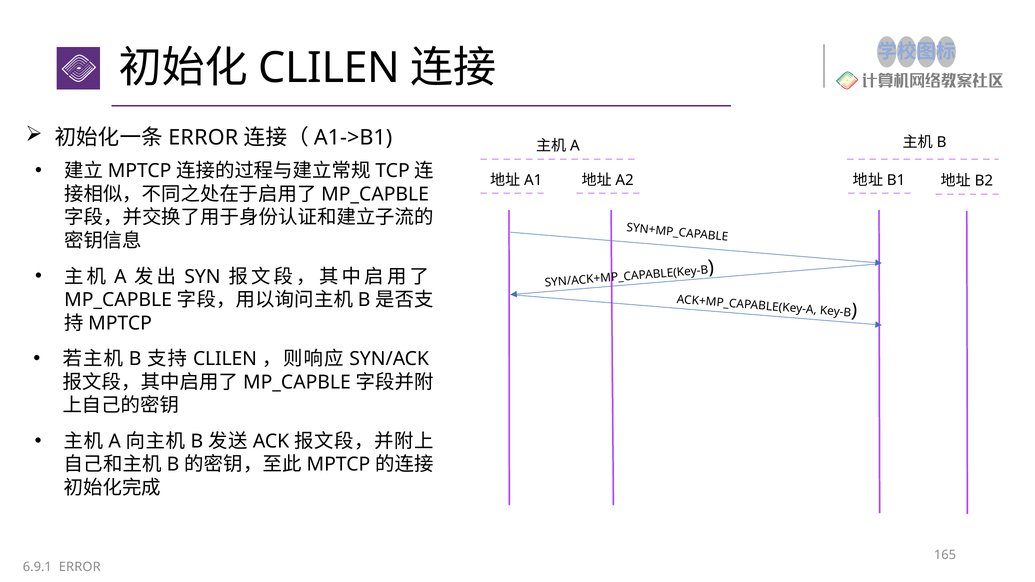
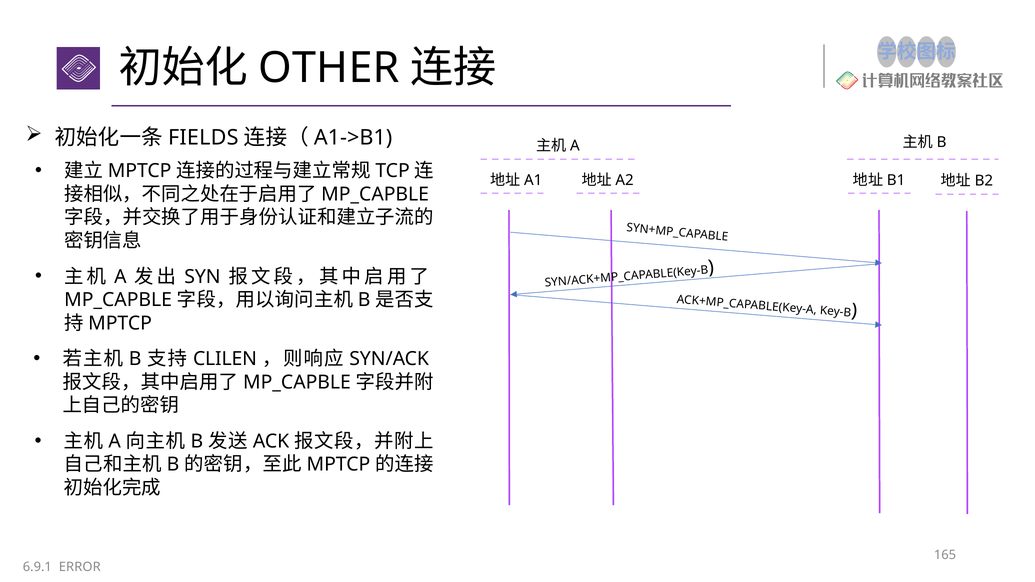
CLILEN: CLILEN -> OTHER (329, 68)
ERROR: ERROR -> FIELDS (203, 137)
